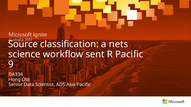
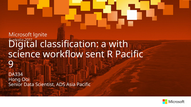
Source: Source -> Digital (23, 44)
nets: nets -> with (119, 44)
